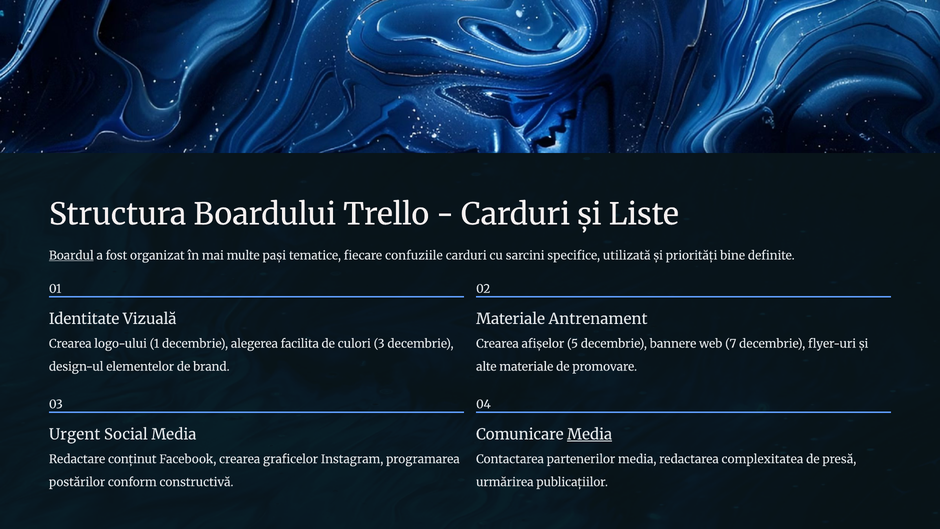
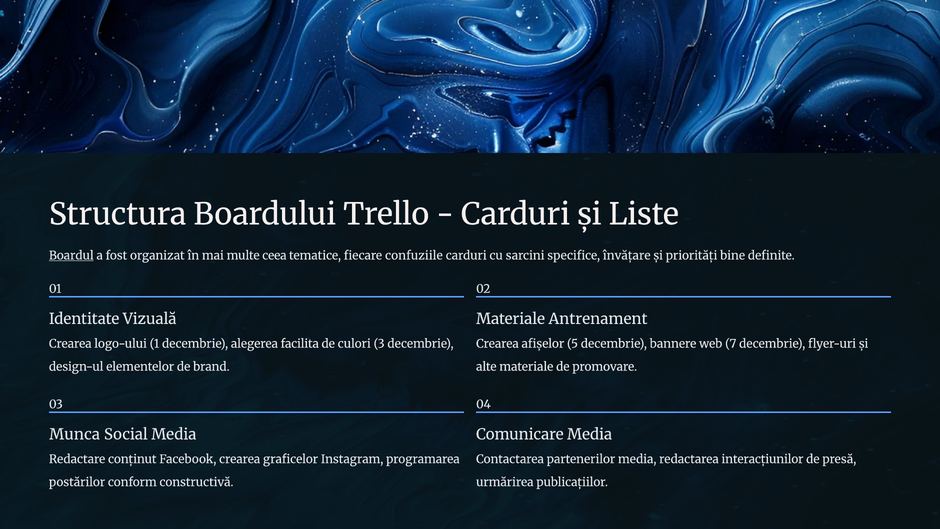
pași: pași -> ceea (274, 255)
utilizată: utilizată -> învățare (627, 255)
Urgent: Urgent -> Munca (75, 434)
Media underline: present -> none (590, 434)
complexitatea: complexitatea -> interacțiunilor (762, 459)
